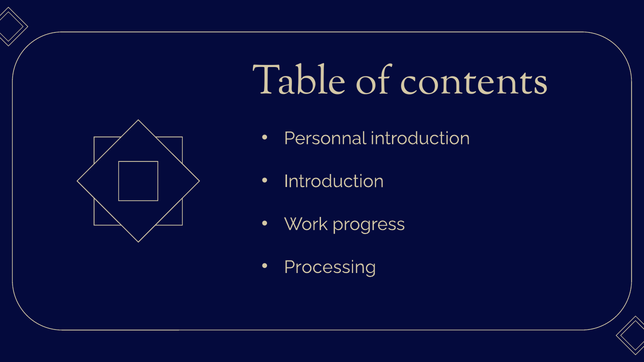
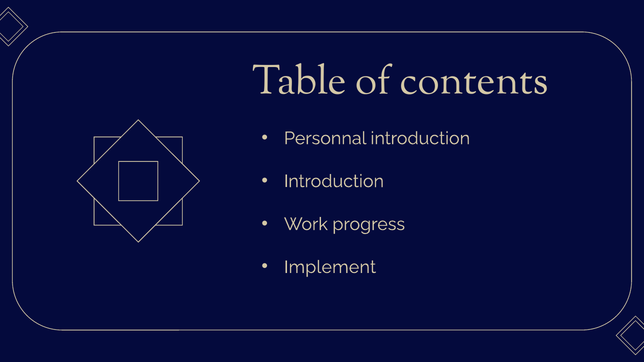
Processing: Processing -> Implement (330, 267)
